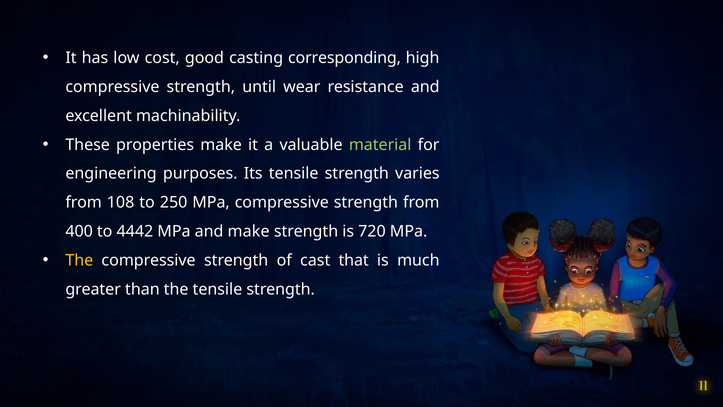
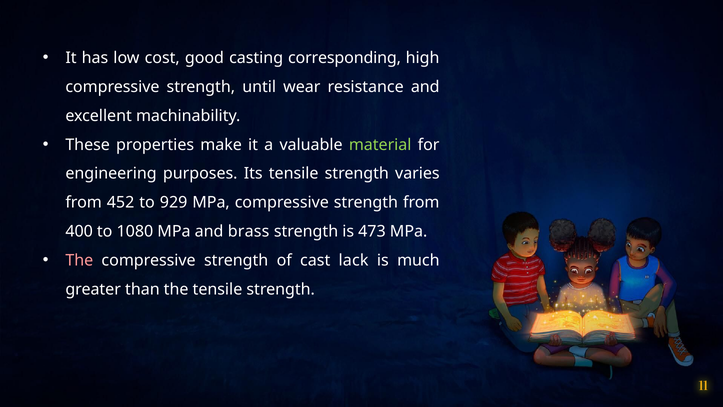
108: 108 -> 452 (121, 202)
250: 250 -> 929 (174, 202)
4442: 4442 -> 1080 (135, 231)
and make: make -> brass (249, 231)
720: 720 -> 473 (372, 231)
The colour: yellow -> pink (79, 260)
that: that -> lack (354, 260)
